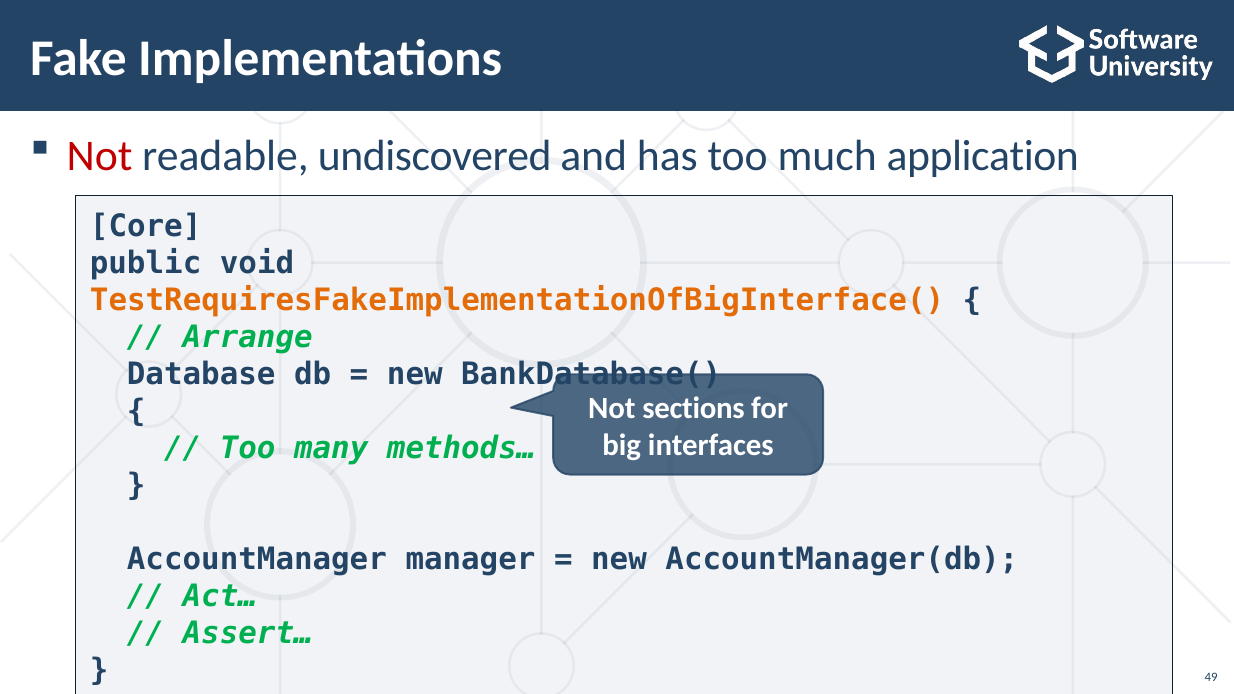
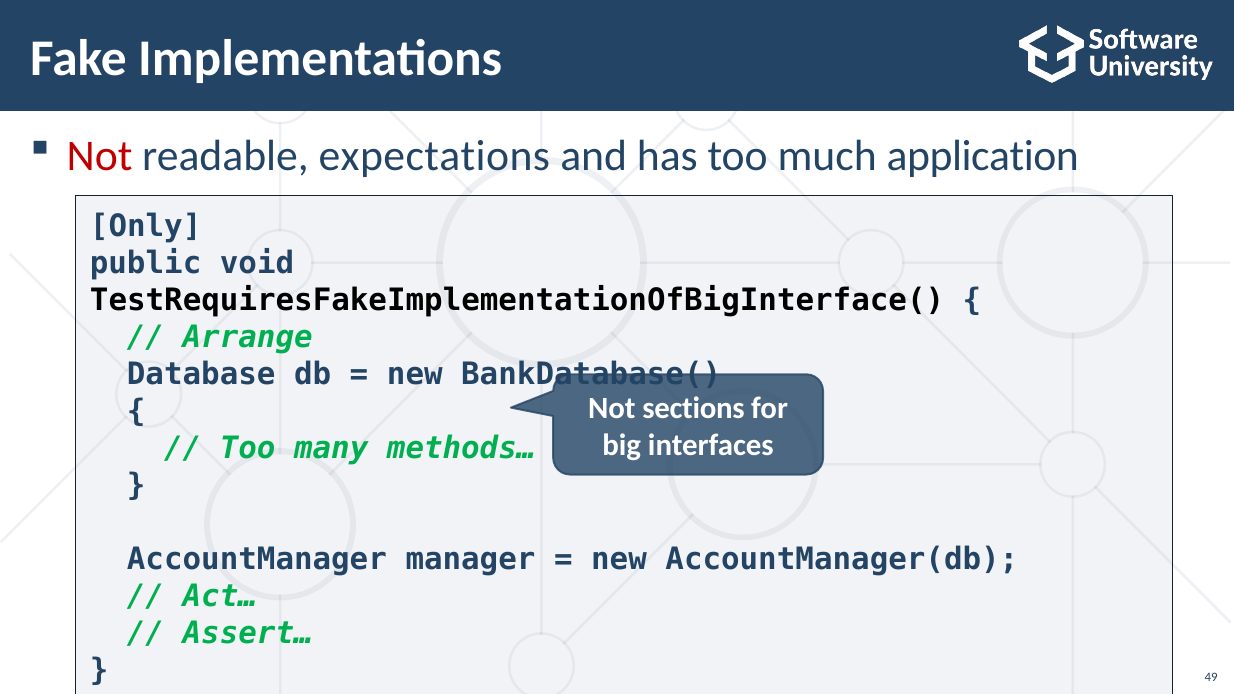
undiscovered: undiscovered -> expectations (434, 157)
Core: Core -> Only (146, 227)
TestRequiresFakeImplementationOfBigInterface( colour: orange -> black (517, 301)
